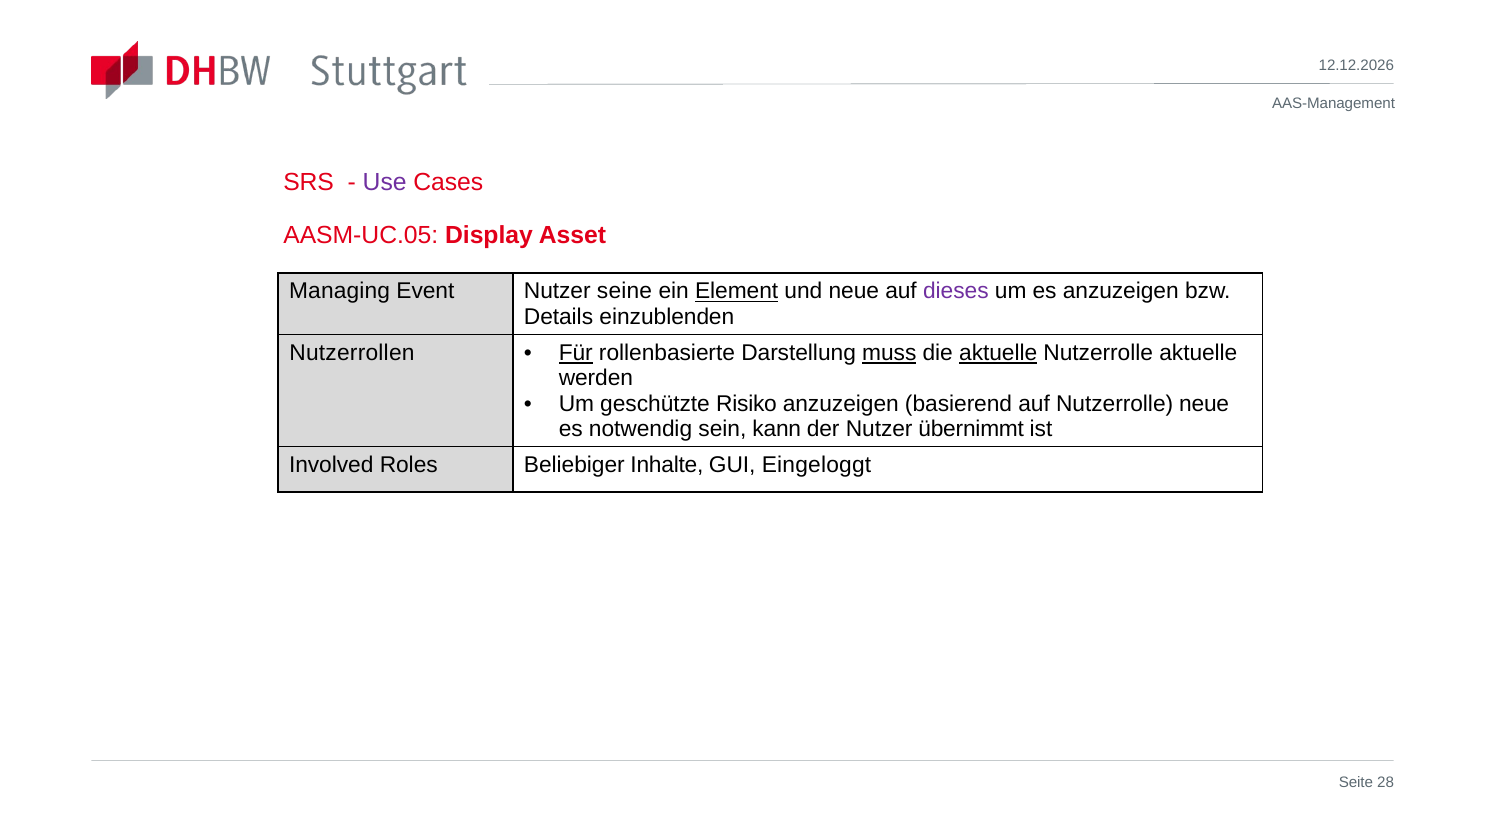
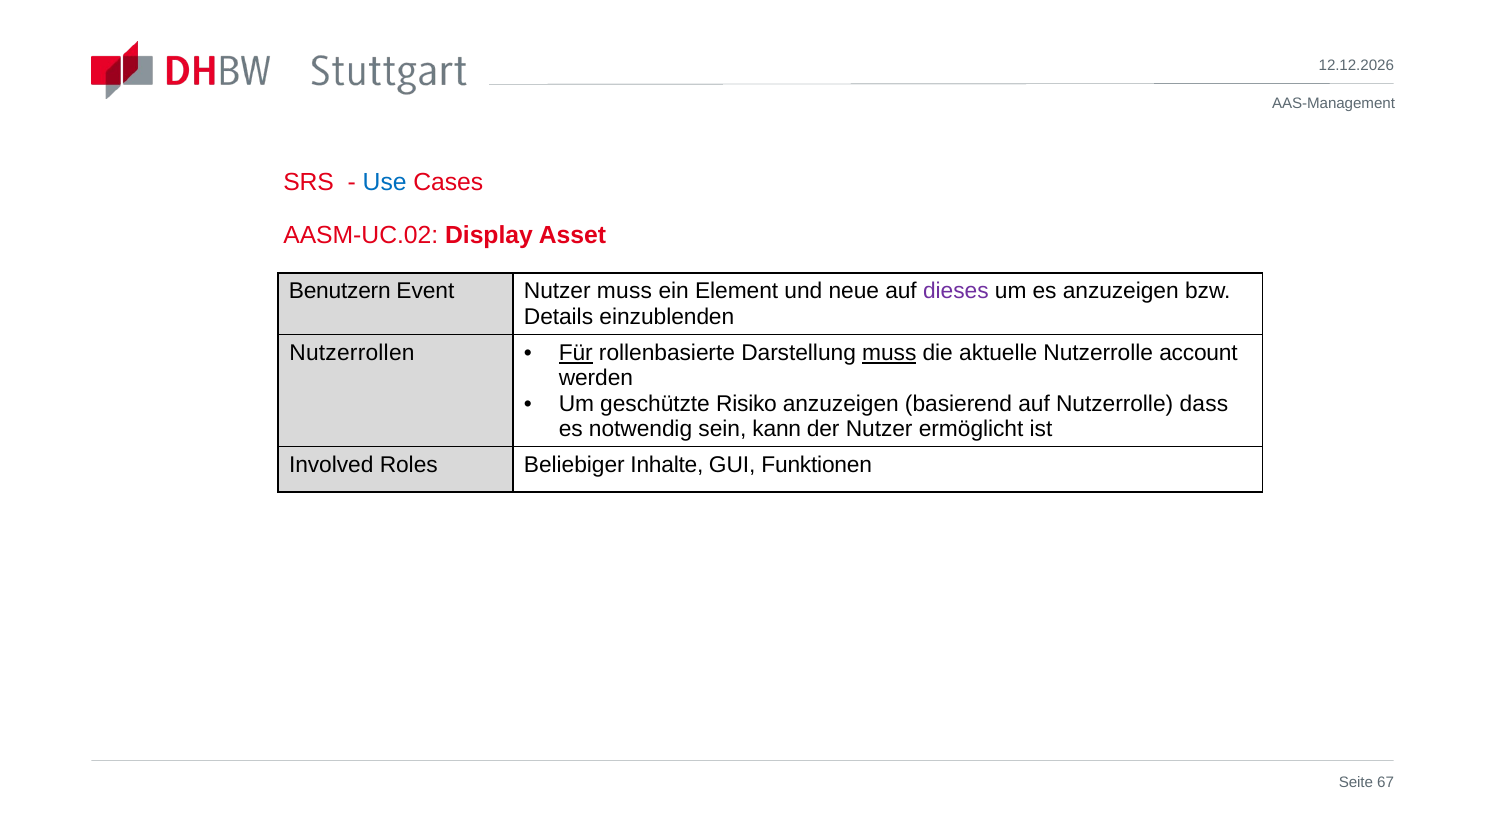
Use colour: purple -> blue (385, 182)
AASM-UC.05: AASM-UC.05 -> AASM-UC.02 (361, 236)
Managing: Managing -> Benutzern (340, 292)
Nutzer seine: seine -> muss (625, 292)
Element underline: present -> none (737, 292)
aktuelle underline: present -> none (998, 353)
Nutzerrolle aktuelle: aktuelle -> account (1198, 353)
Nutzerrolle neue: neue -> dass (1204, 404)
übernimmt: übernimmt -> ermöglicht (971, 429)
Eingeloggt: Eingeloggt -> Funktionen (817, 465)
28: 28 -> 67 (1386, 783)
